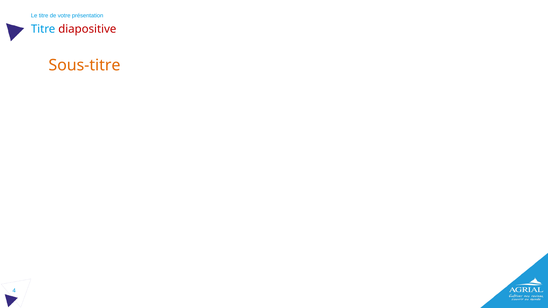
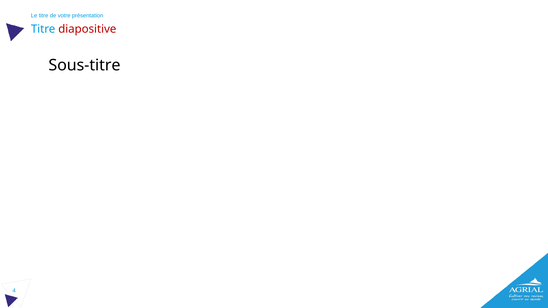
Sous-titre colour: orange -> black (84, 65)
